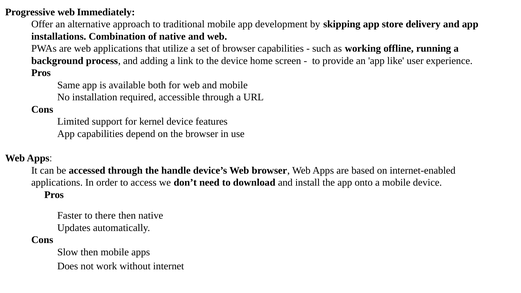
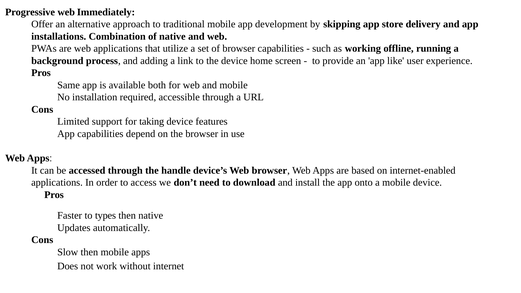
kernel: kernel -> taking (152, 122)
there: there -> types (105, 216)
